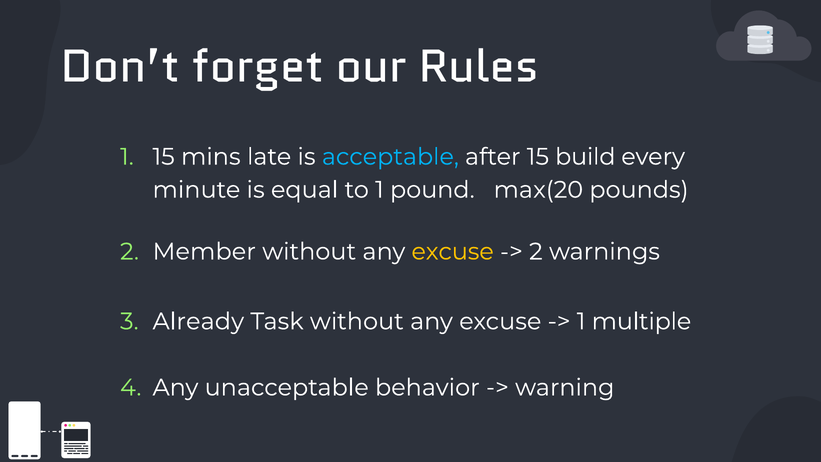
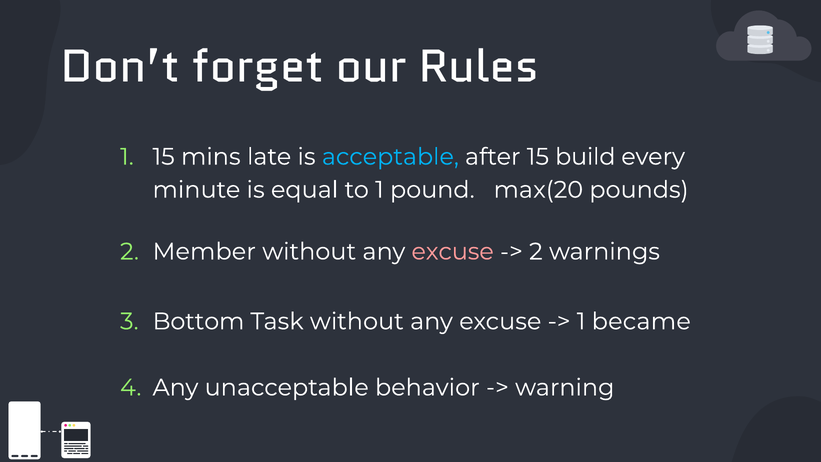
excuse colour: yellow -> pink (453, 252)
Already: Already -> Bottom (198, 321)
multiple: multiple -> became (641, 321)
